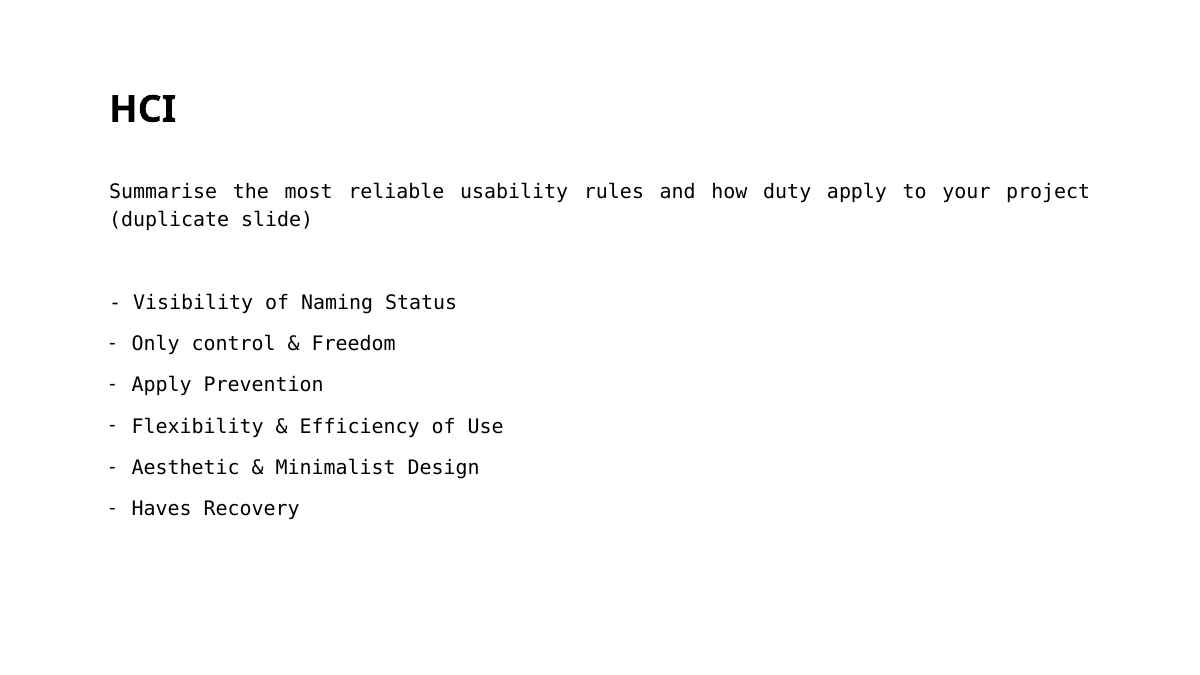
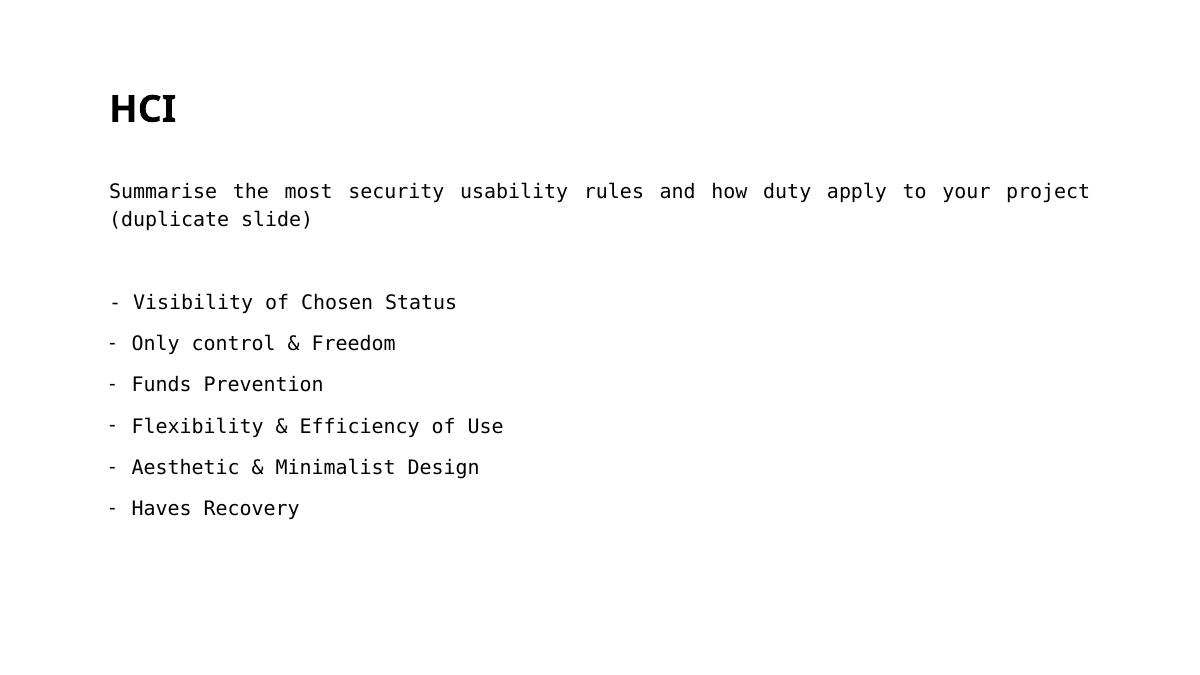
reliable: reliable -> security (396, 191)
Naming: Naming -> Chosen (337, 303)
Apply: Apply -> Funds (162, 385)
